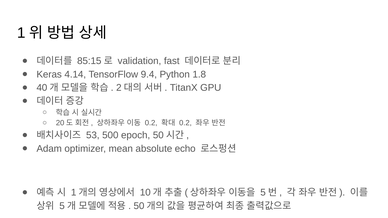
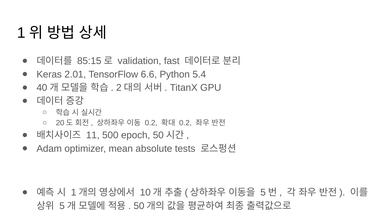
4.14: 4.14 -> 2.01 (75, 74)
9.4: 9.4 -> 6.6 (149, 74)
1.8: 1.8 -> 5.4 (199, 74)
53: 53 -> 11 (93, 135)
echo: echo -> tests (185, 149)
